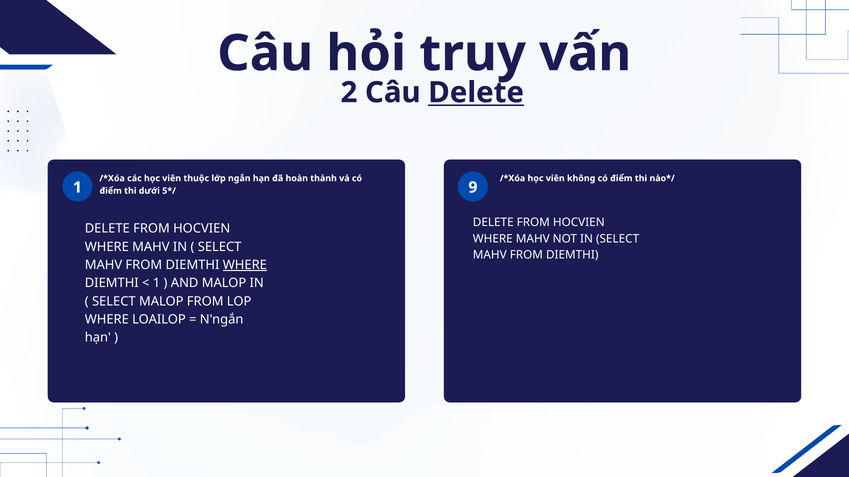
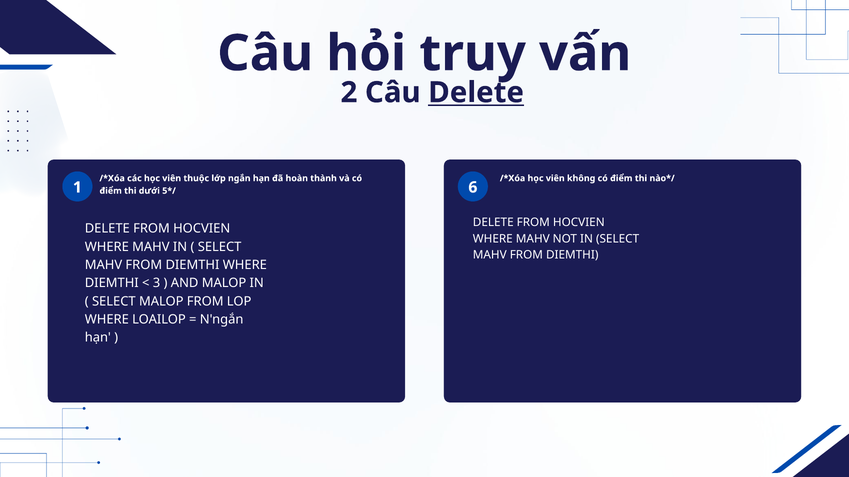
9: 9 -> 6 (473, 188)
WHERE underline: present -> none (245, 265)
1: 1 -> 3 (157, 283)
